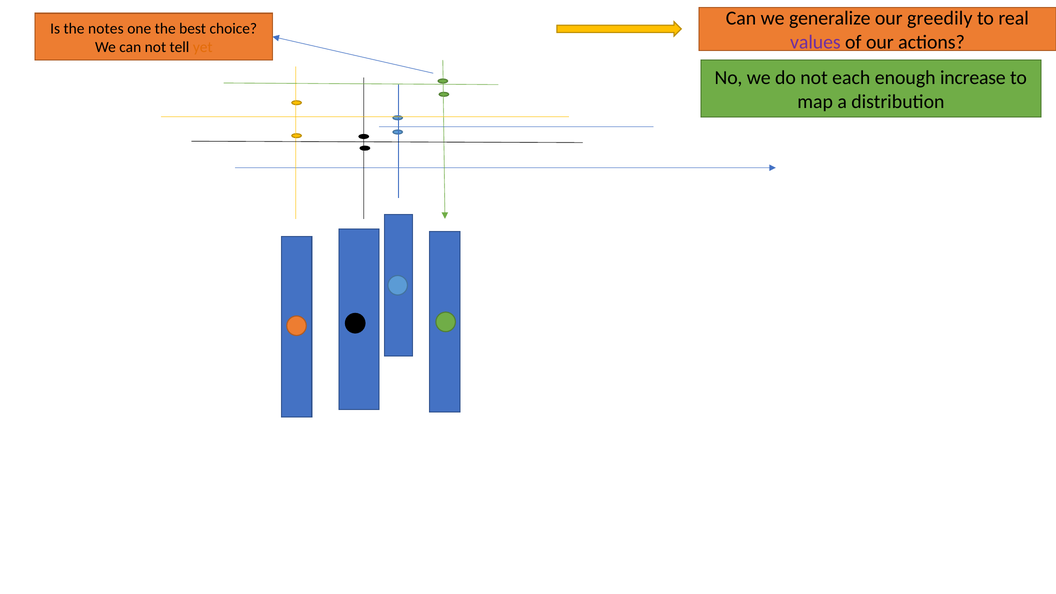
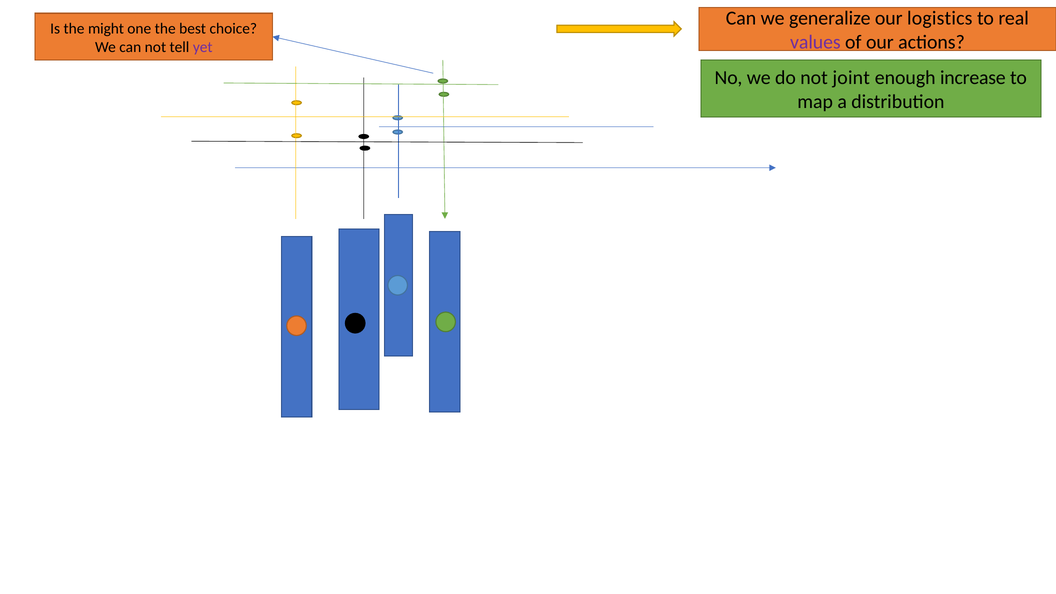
greedily: greedily -> logistics (940, 18)
notes: notes -> might (106, 28)
yet colour: orange -> purple (203, 47)
each: each -> joint (851, 78)
